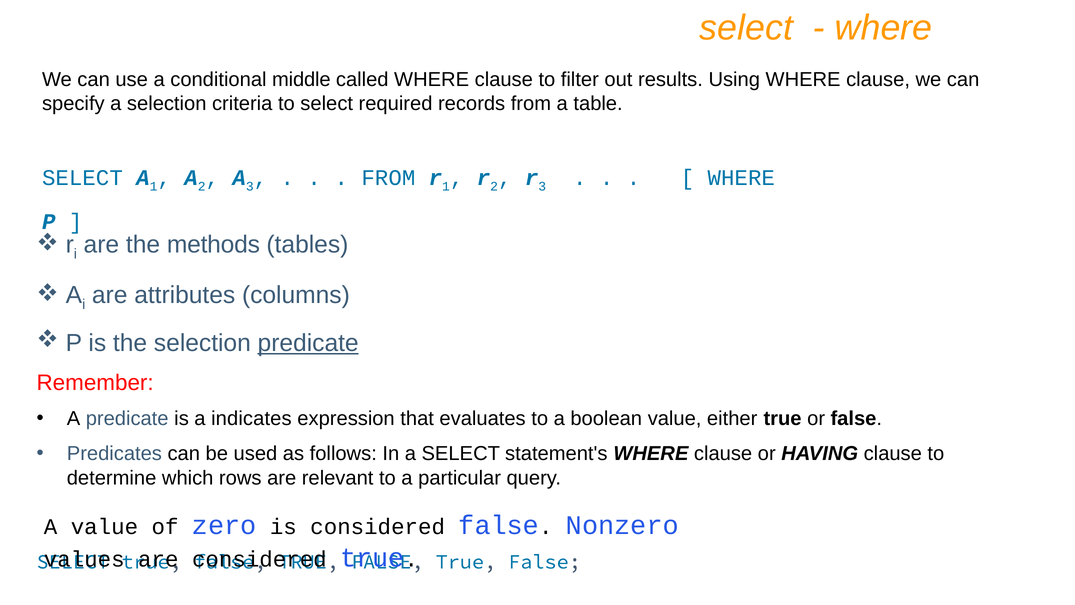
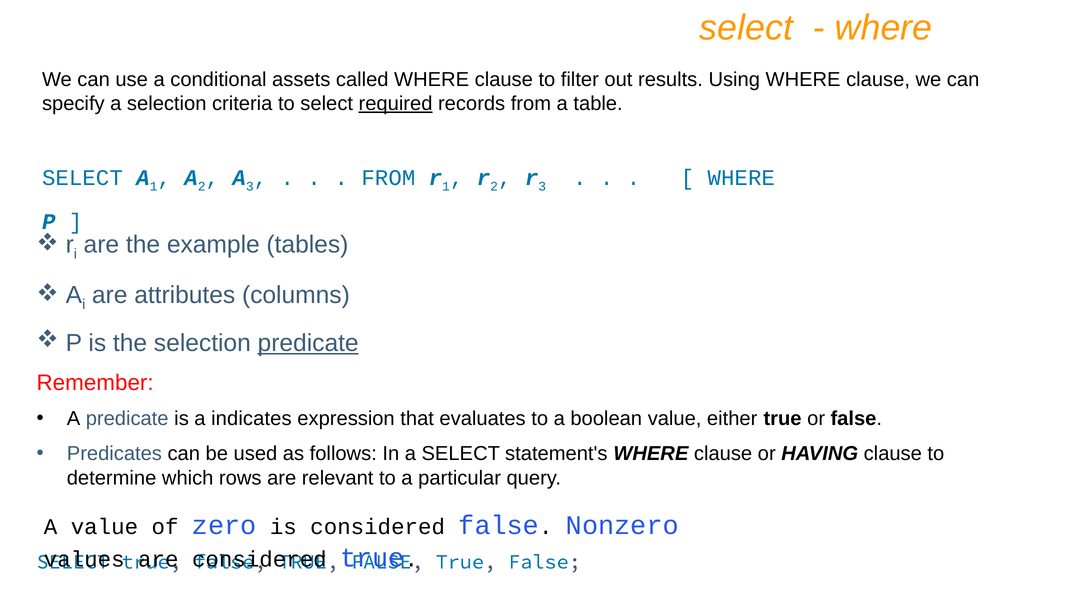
middle: middle -> assets (301, 79)
required underline: none -> present (396, 104)
methods: methods -> example (213, 244)
